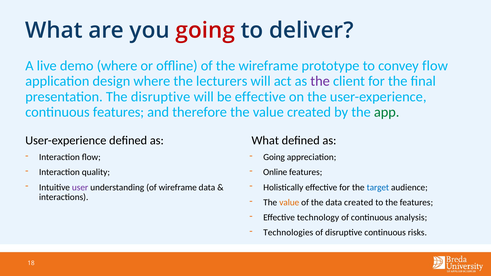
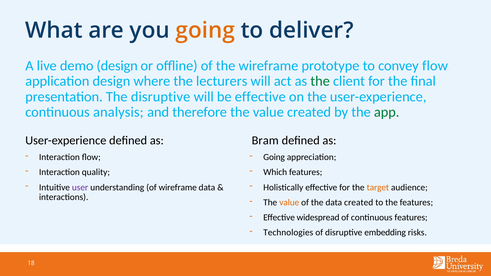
going colour: red -> orange (205, 30)
demo where: where -> design (117, 66)
the colour: purple -> green (320, 81)
continuous features: features -> analysis (118, 112)
What: What -> Bram (265, 141)
Online: Online -> Which (275, 172)
target colour: blue -> orange (378, 187)
technology: technology -> widespread (318, 218)
continuous analysis: analysis -> features (411, 218)
disruptive continuous: continuous -> embedding (385, 233)
